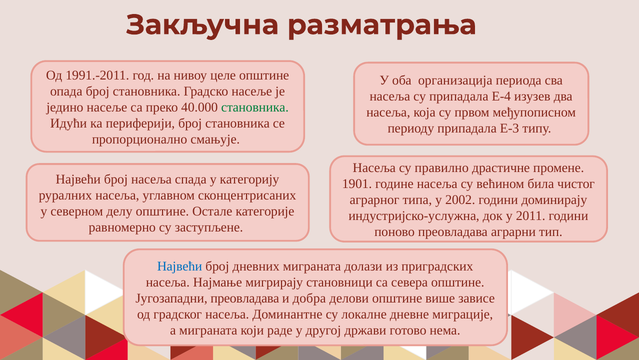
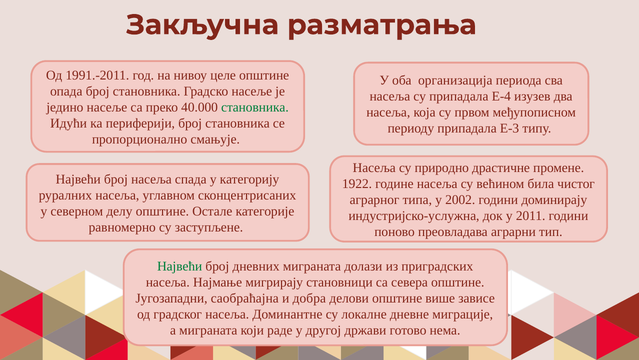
правилно: правилно -> природно (442, 168)
1901: 1901 -> 1922 (357, 184)
Највећи colour: blue -> green (180, 266)
Југозападни преовладава: преовладава -> саобраћајна (245, 298)
